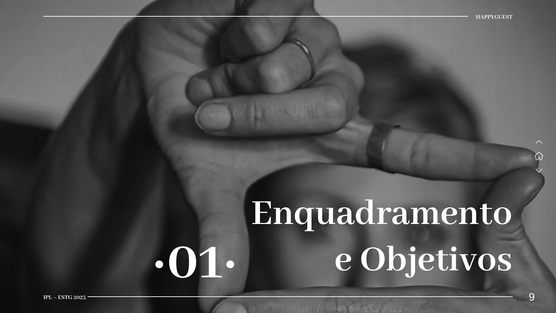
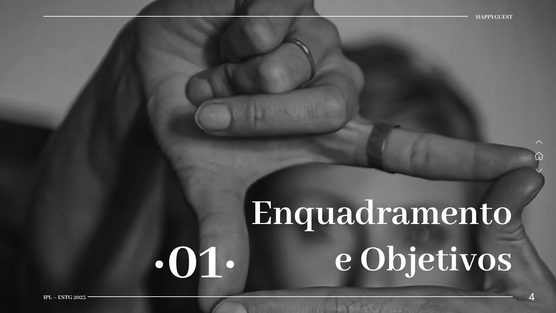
9: 9 -> 4 (532, 297)
